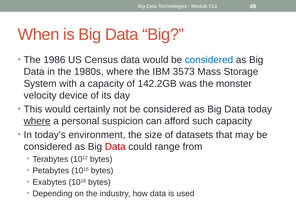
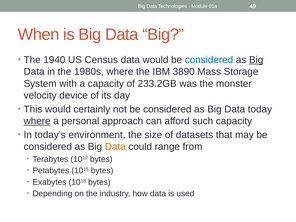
1986: 1986 -> 1940 (54, 60)
Big underline: none -> present (256, 60)
3573: 3573 -> 3890 (184, 72)
142.2GB: 142.2GB -> 233.2GB (157, 84)
suspicion: suspicion -> approach (123, 121)
Data colour: red -> orange (115, 147)
